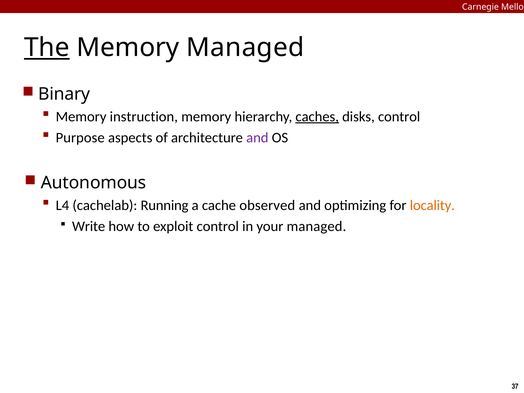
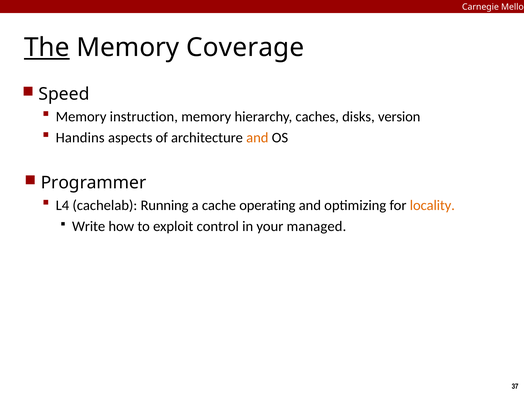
Memory Managed: Managed -> Coverage (245, 48)
Binary: Binary -> Speed (64, 94)
caches underline: present -> none (317, 117)
disks control: control -> version (399, 117)
Purpose: Purpose -> Handins (80, 138)
and colour: purple -> orange (257, 138)
Autonomous: Autonomous -> Programmer (94, 183)
observed: observed -> operating (267, 205)
